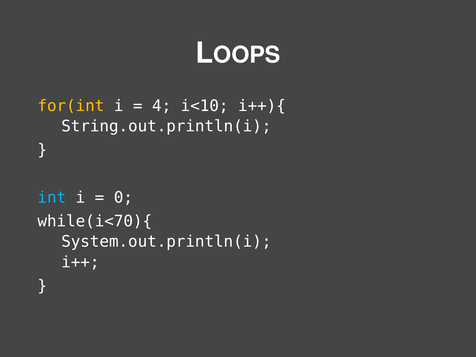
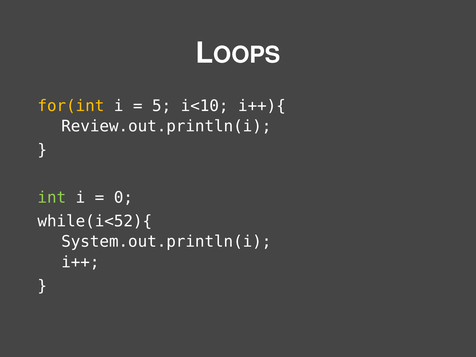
4: 4 -> 5 (162, 106)
String.out.println(i: String.out.println(i -> Review.out.println(i (166, 126)
int colour: light blue -> light green (52, 198)
while(i<70){: while(i<70){ -> while(i<52){ (95, 221)
